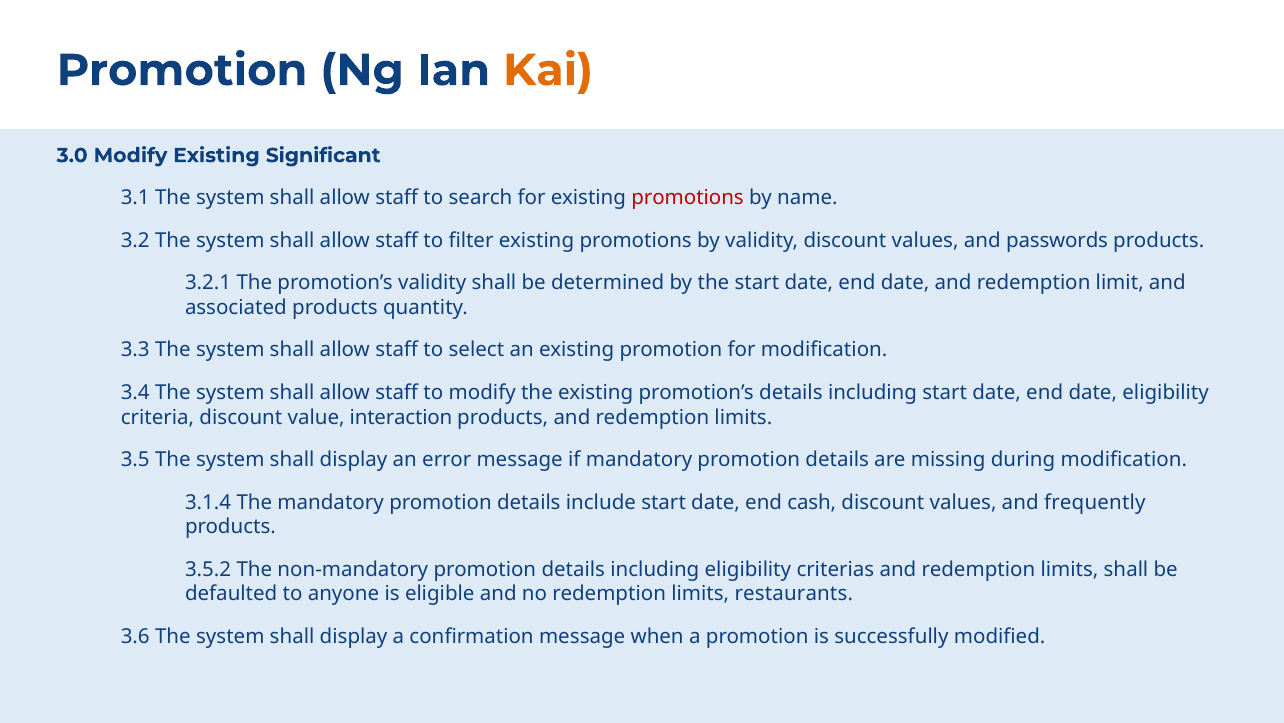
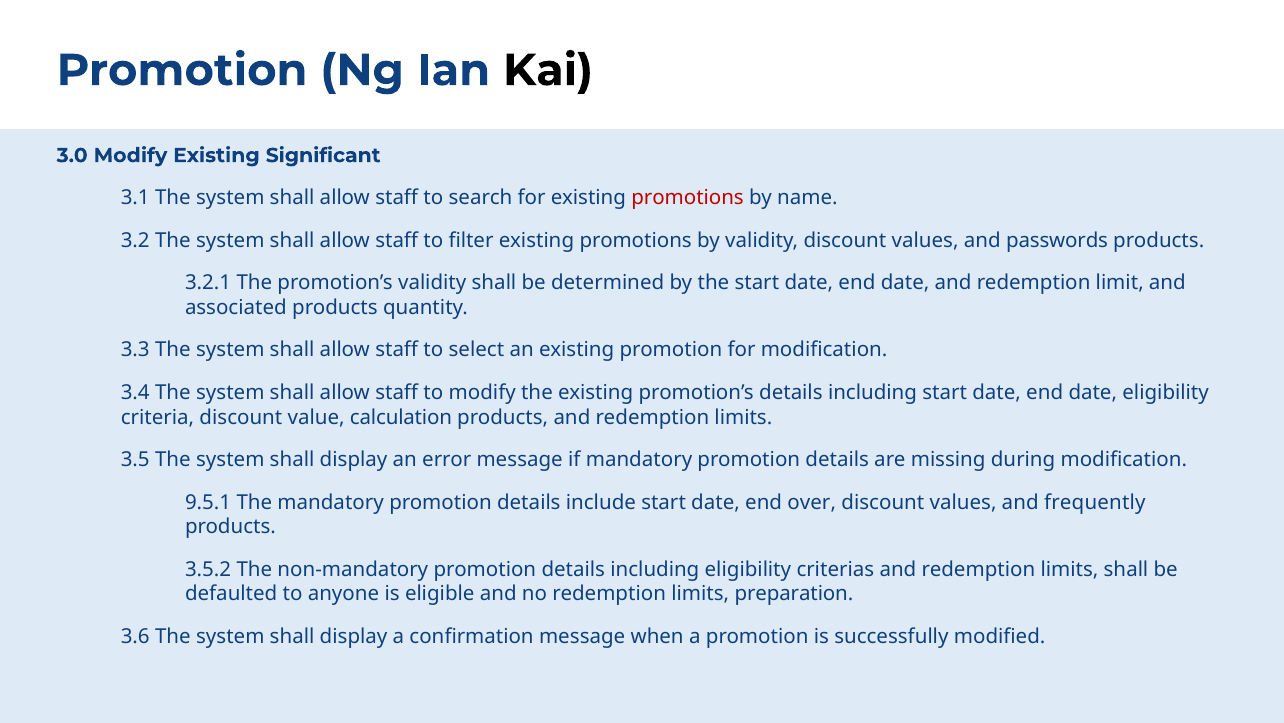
Kai colour: orange -> black (548, 70)
interaction: interaction -> calculation (401, 417)
3.1.4: 3.1.4 -> 9.5.1 (208, 502)
cash: cash -> over (812, 502)
restaurants: restaurants -> preparation (794, 593)
